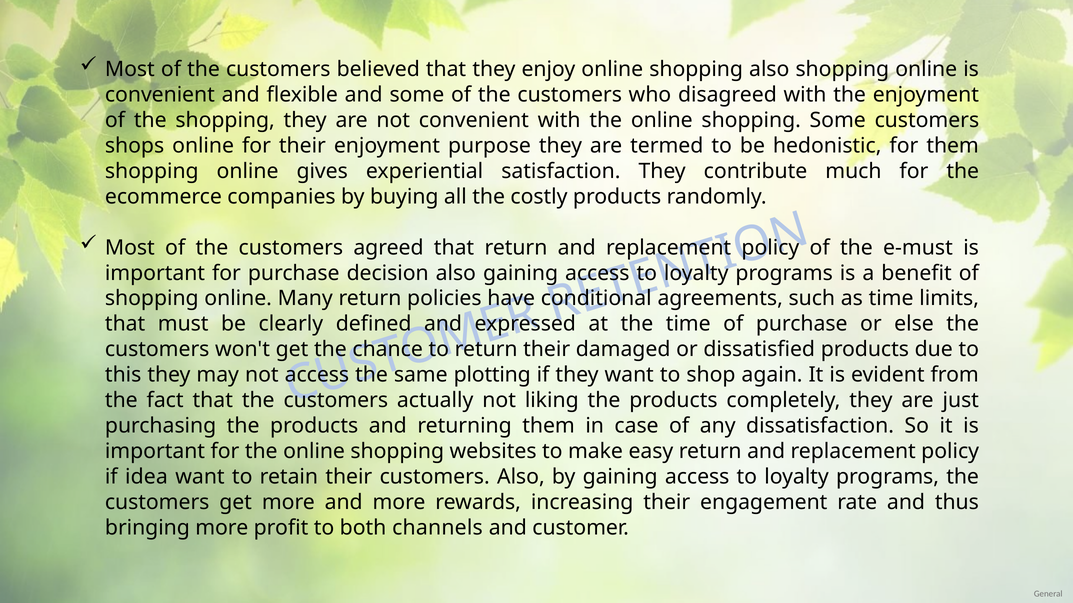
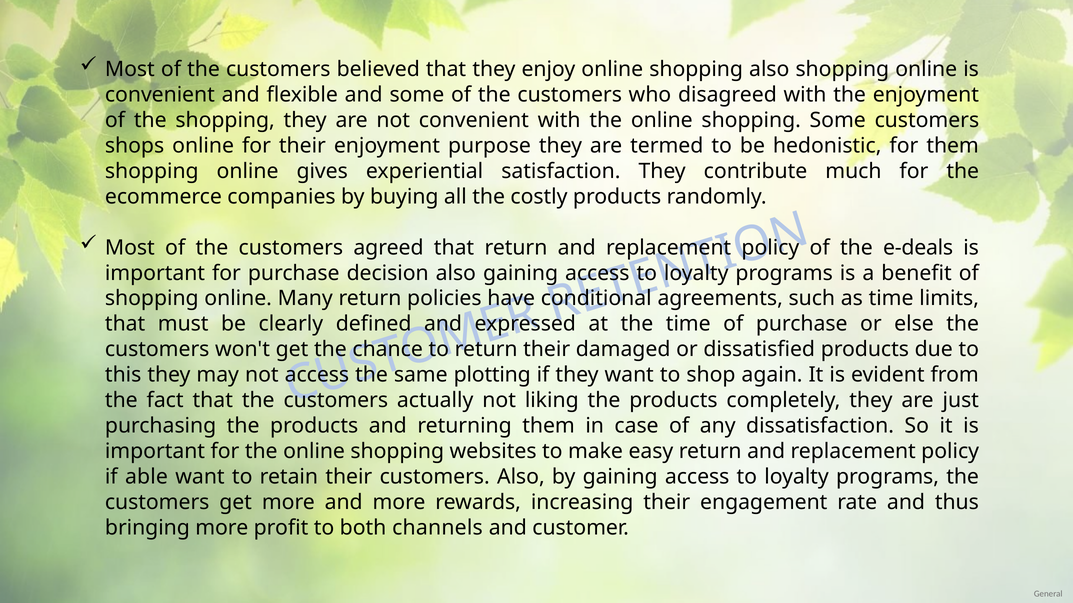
e-must: e-must -> e-deals (918, 248)
idea: idea -> able (146, 477)
